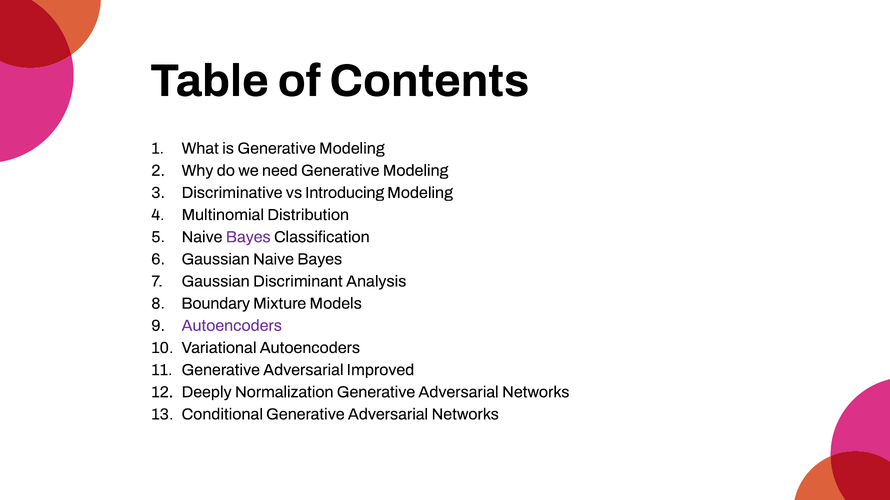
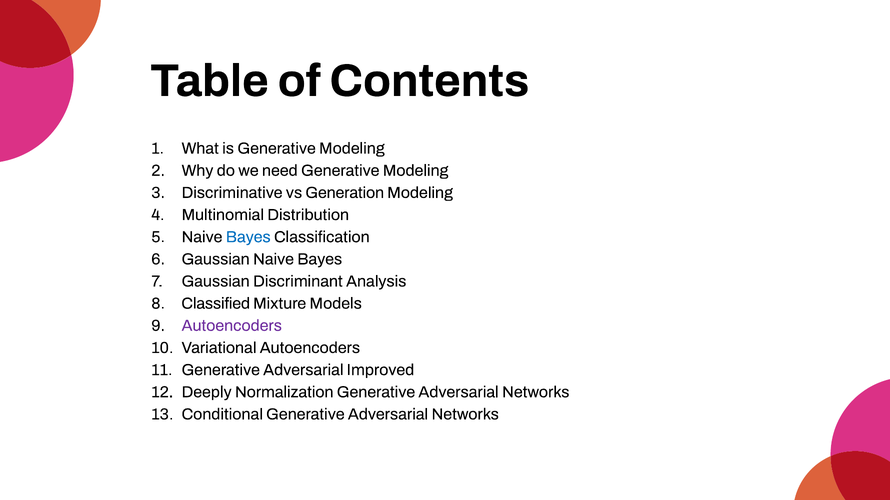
Introducing: Introducing -> Generation (345, 193)
Bayes colour: purple -> blue (248, 237)
Boundary: Boundary -> Classified (216, 304)
